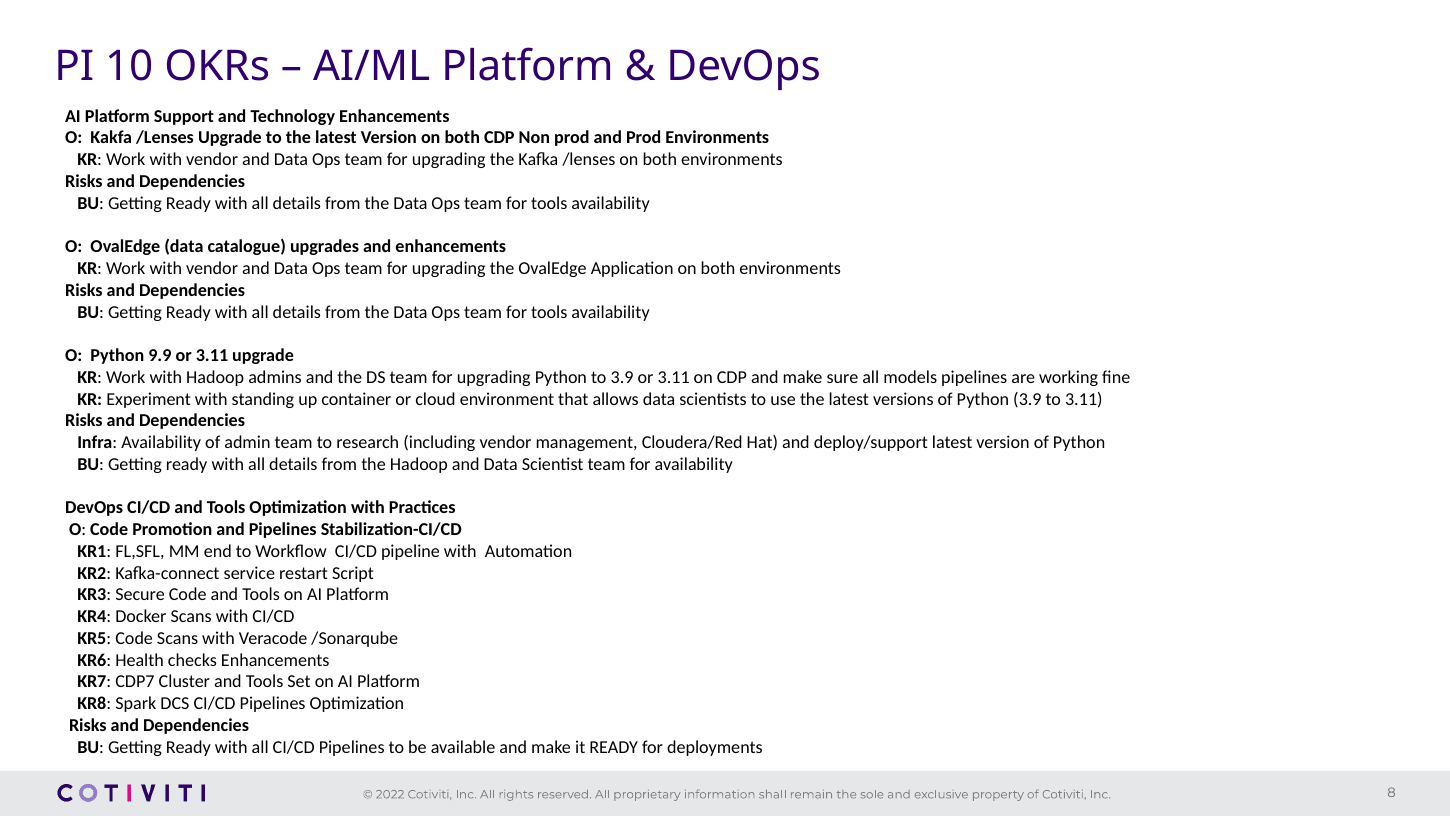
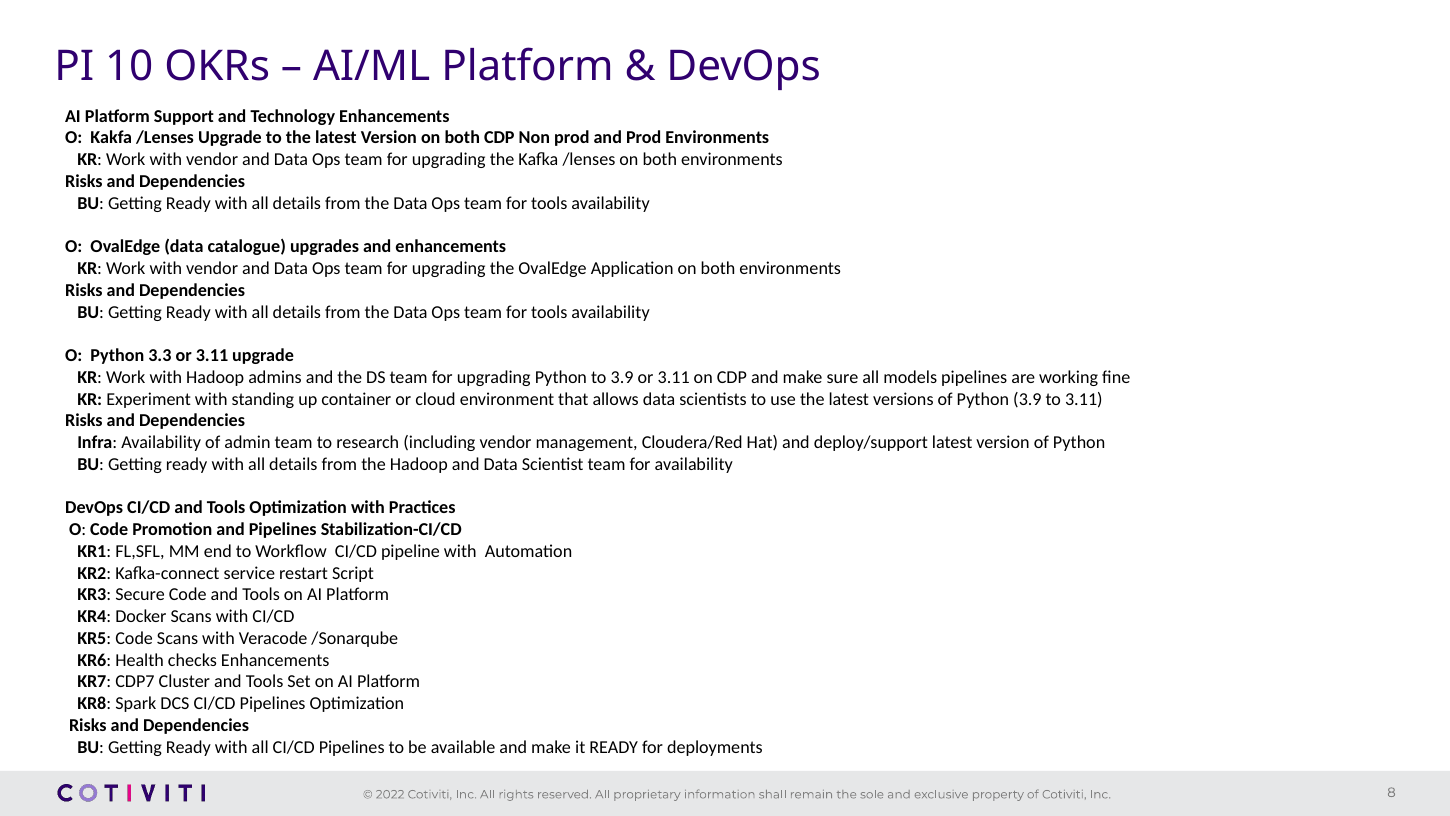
9.9: 9.9 -> 3.3 (160, 355)
